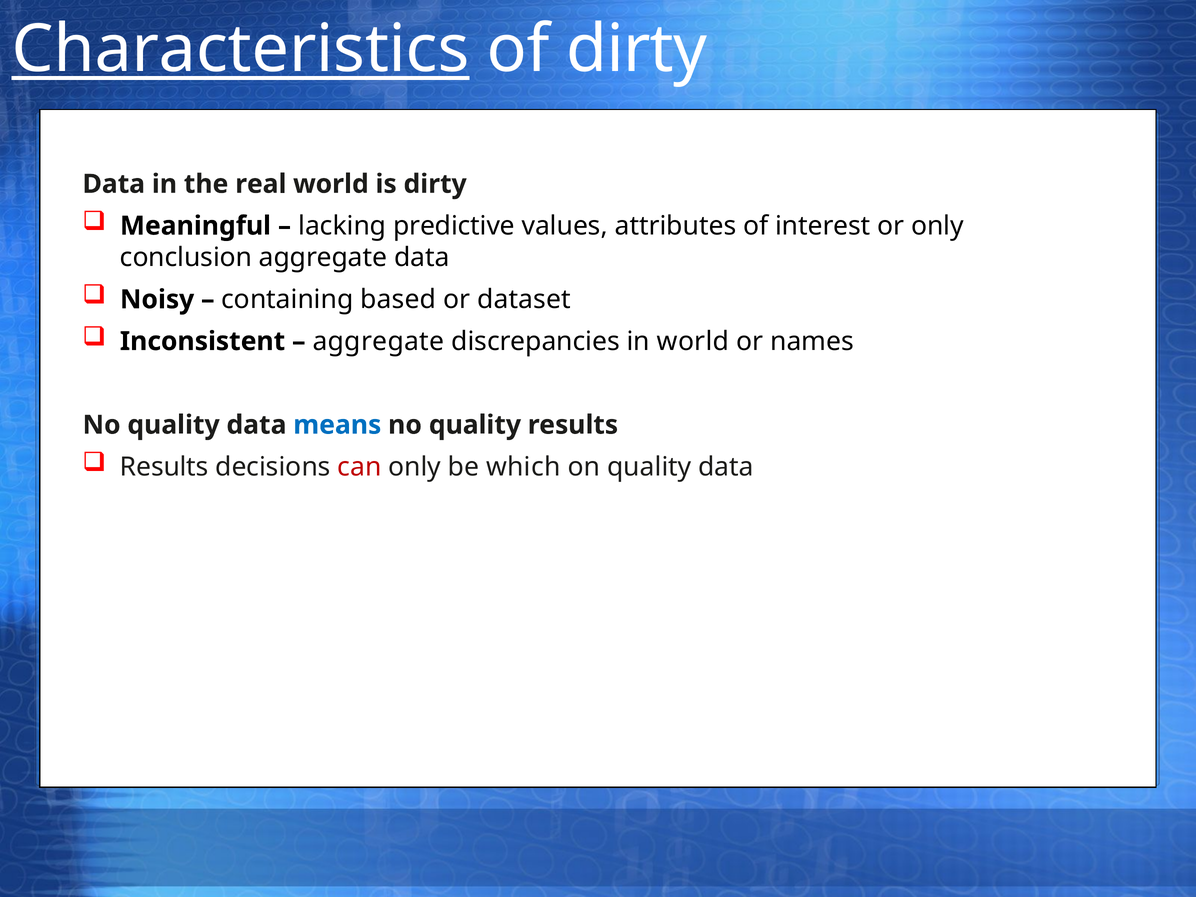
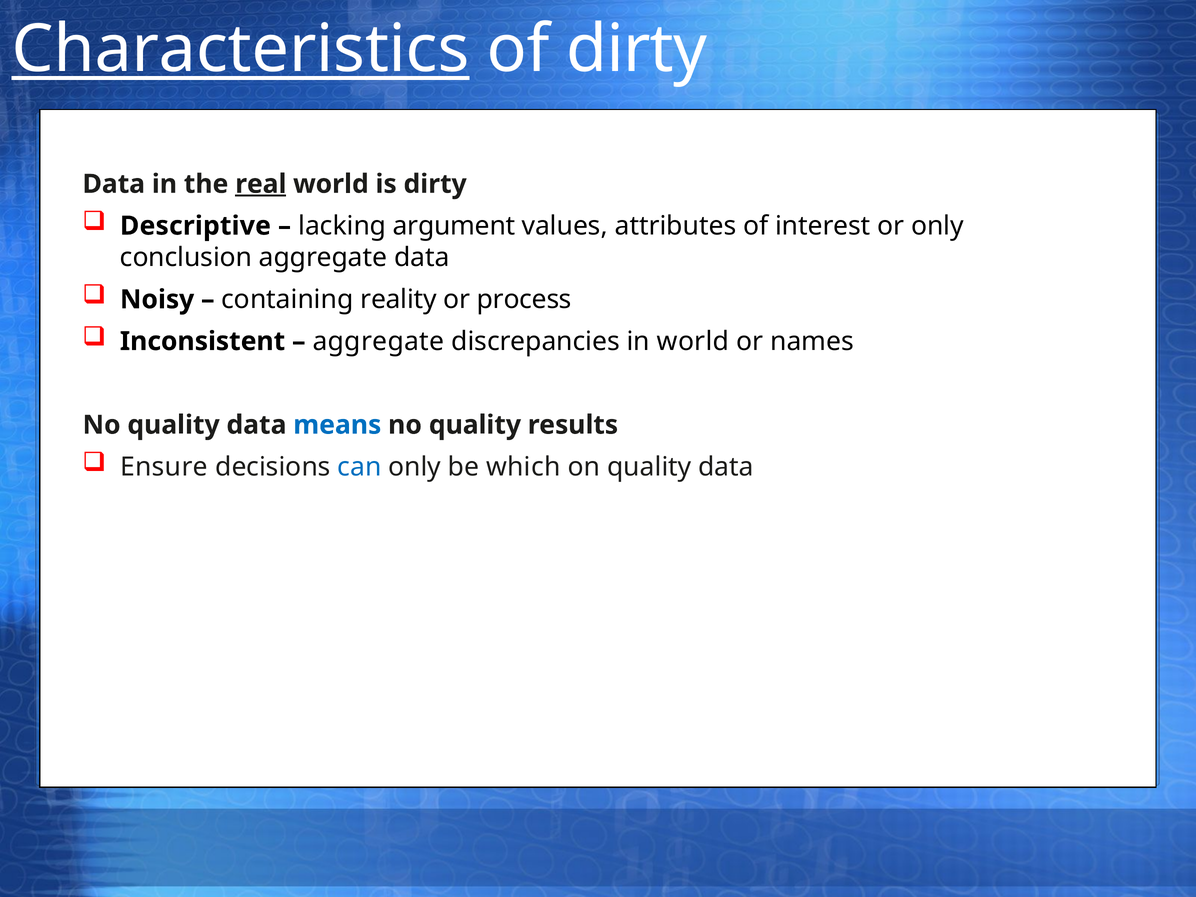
real underline: none -> present (261, 184)
Meaningful: Meaningful -> Descriptive (195, 226)
predictive: predictive -> argument (454, 226)
based: based -> reality (398, 300)
dataset: dataset -> process (524, 300)
Results: Results -> Ensure (164, 467)
can colour: red -> blue (359, 467)
